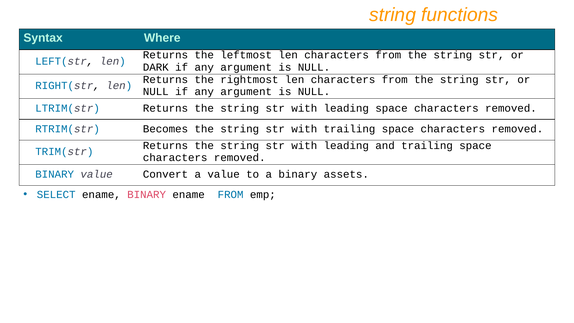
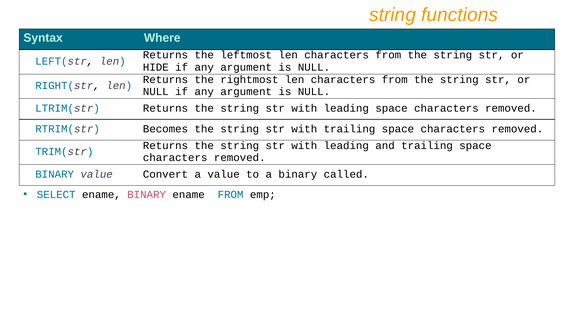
DARK: DARK -> HIDE (156, 67)
assets: assets -> called (346, 174)
